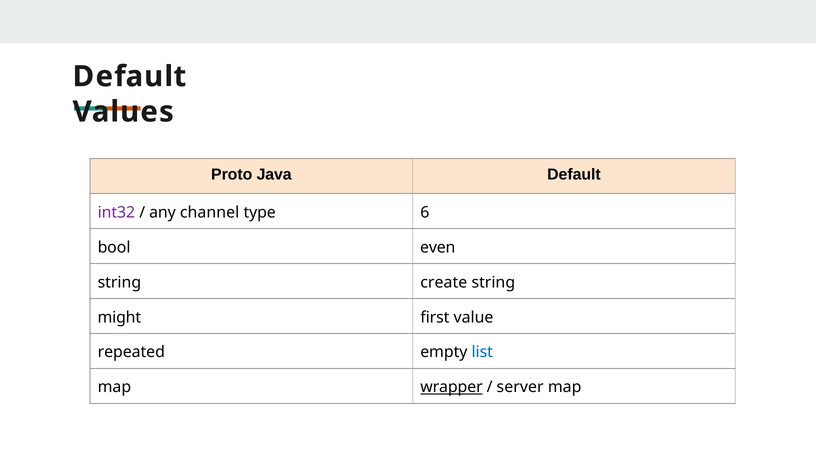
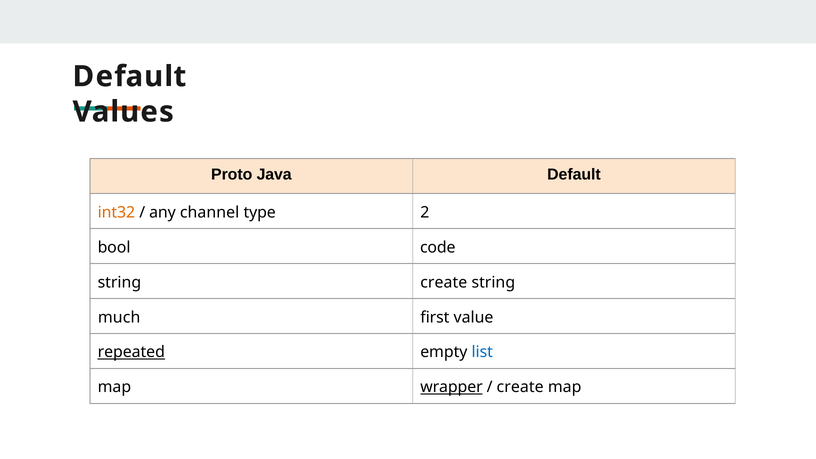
int32 colour: purple -> orange (116, 212)
6: 6 -> 2 (425, 212)
even: even -> code (438, 247)
might: might -> much (119, 317)
repeated underline: none -> present (131, 352)
server: server -> create (520, 387)
